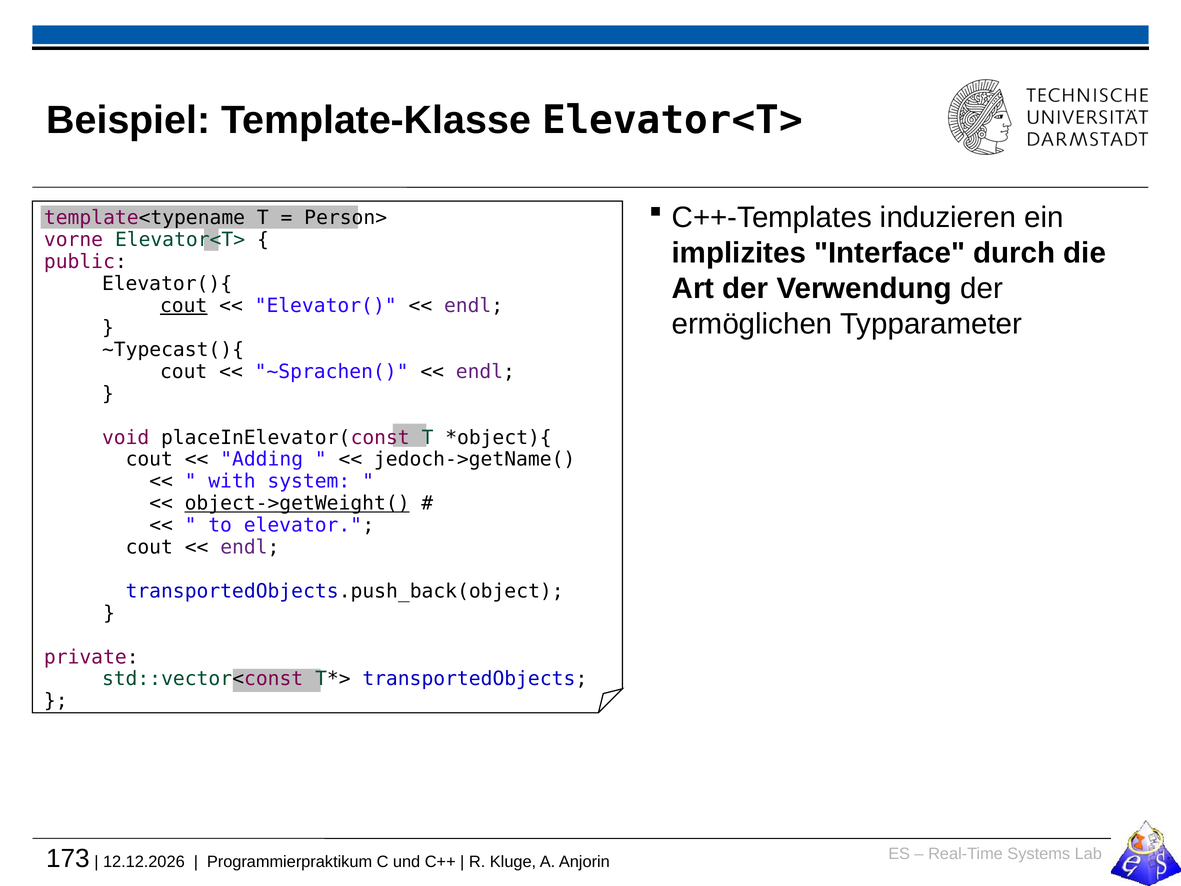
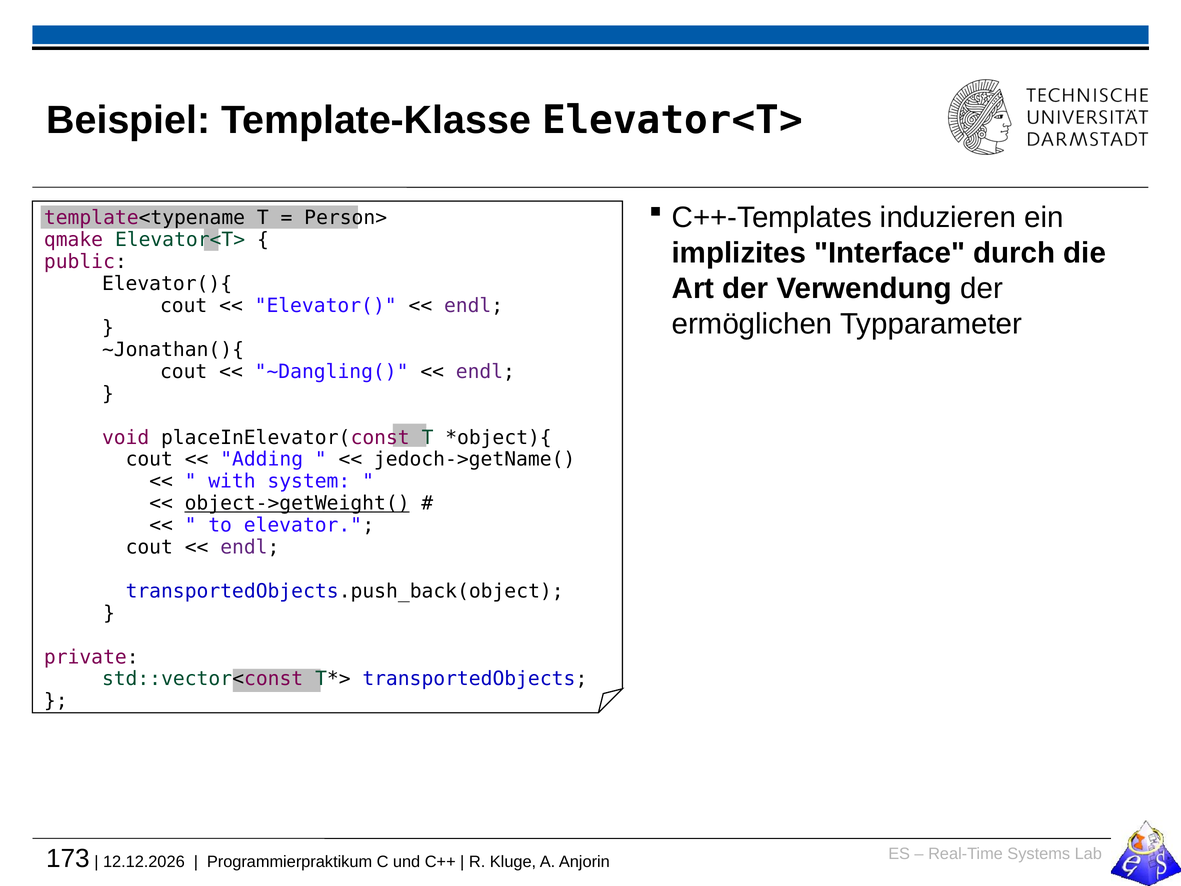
vorne: vorne -> qmake (74, 240)
cout underline: present -> none (184, 306)
~Typecast(){: ~Typecast(){ -> ~Jonathan(){ (173, 350)
~Sprachen(: ~Sprachen( -> ~Dangling( (332, 372)
